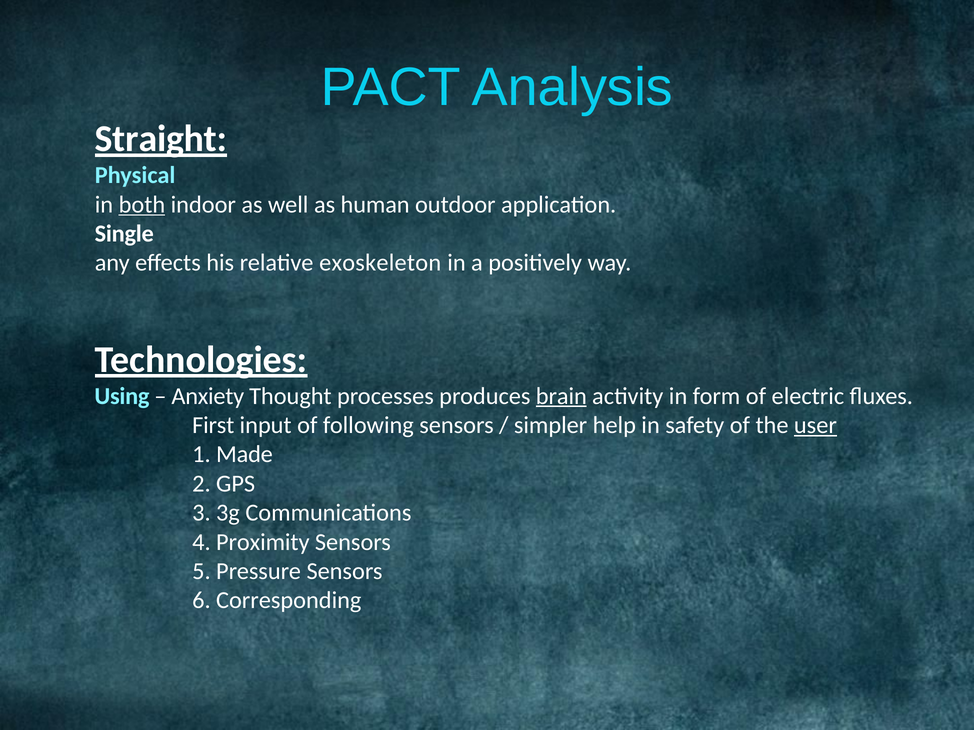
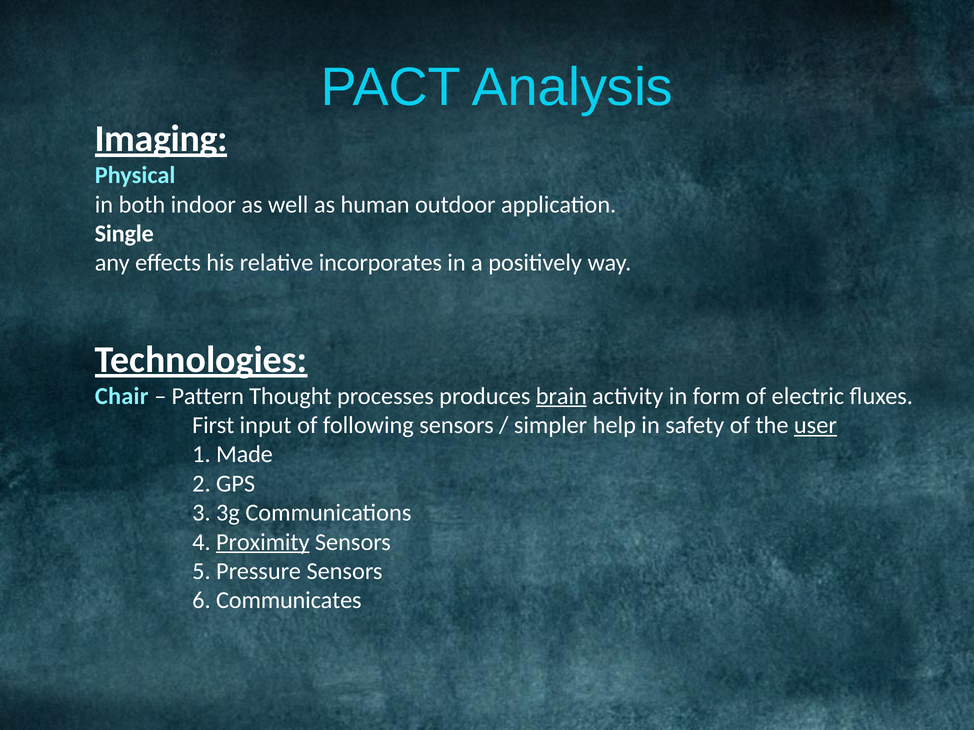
Straight: Straight -> Imaging (161, 139)
both underline: present -> none (142, 205)
exoskeleton: exoskeleton -> incorporates (380, 263)
Using: Using -> Chair (122, 396)
Anxiety: Anxiety -> Pattern (208, 396)
Proximity underline: none -> present (263, 542)
Corresponding: Corresponding -> Communicates (289, 601)
